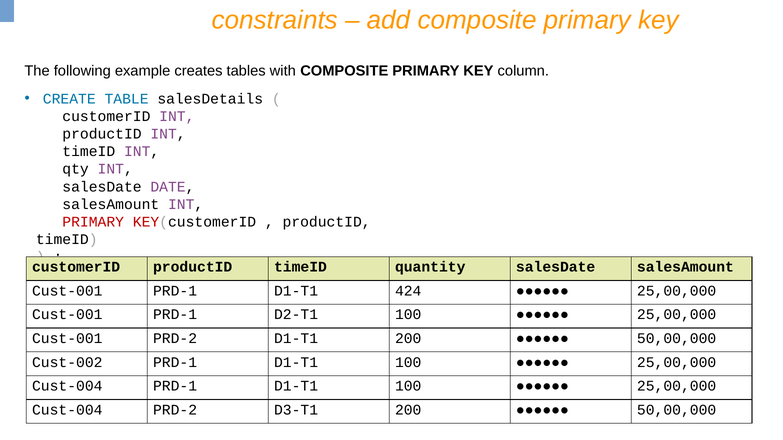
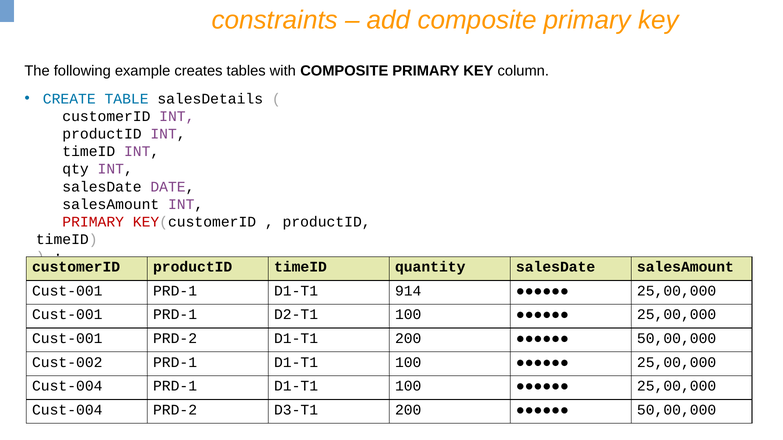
424: 424 -> 914 (408, 291)
